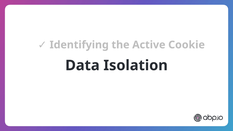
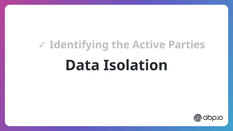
Cookie: Cookie -> Parties (187, 45)
